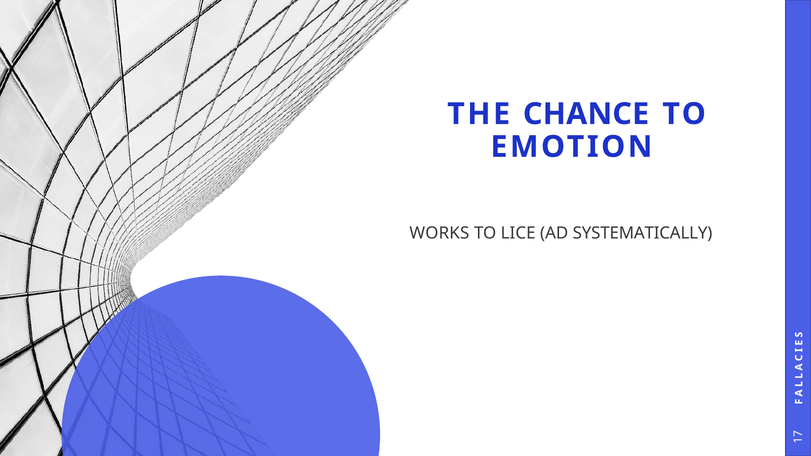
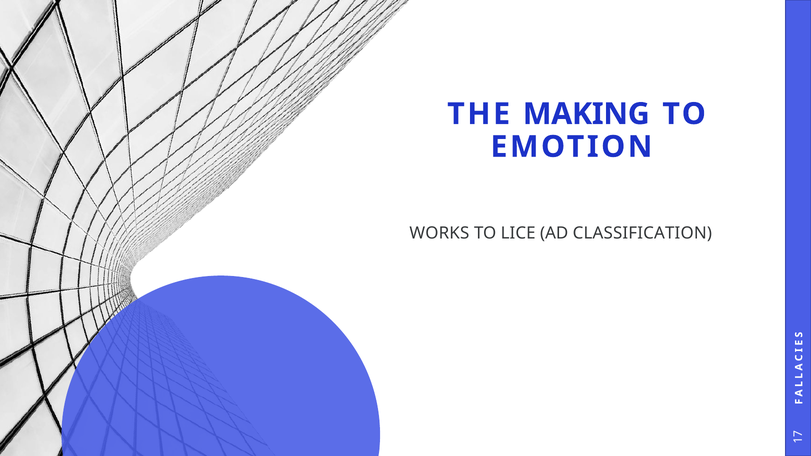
CHANCE: CHANCE -> MAKING (586, 114)
SYSTEMATICALLY: SYSTEMATICALLY -> CLASSIFICATION (642, 233)
